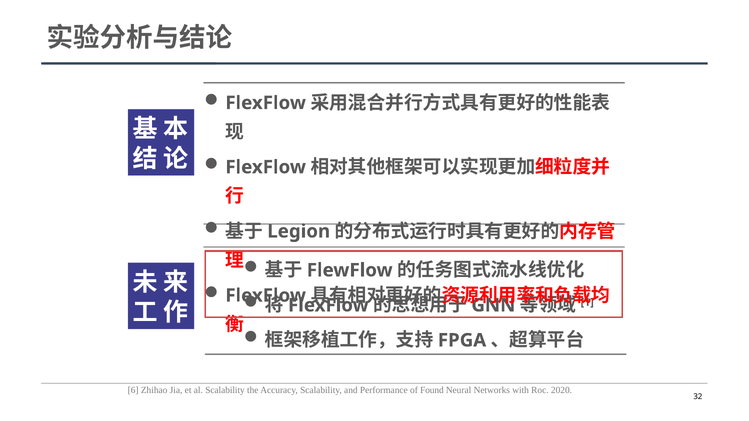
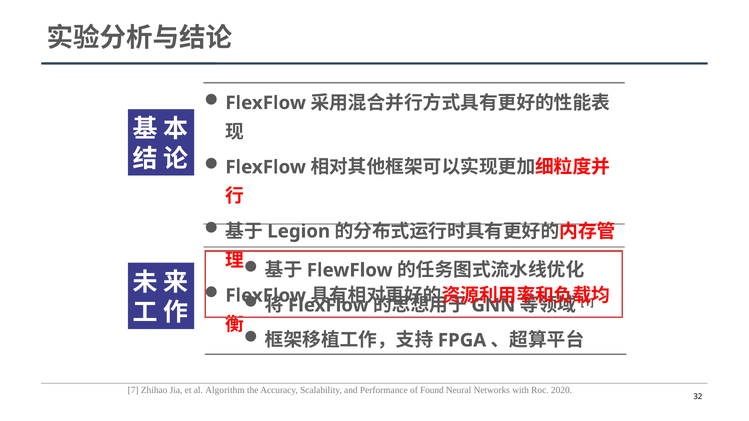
6: 6 -> 7 (133, 391)
al Scalability: Scalability -> Algorithm (225, 391)
